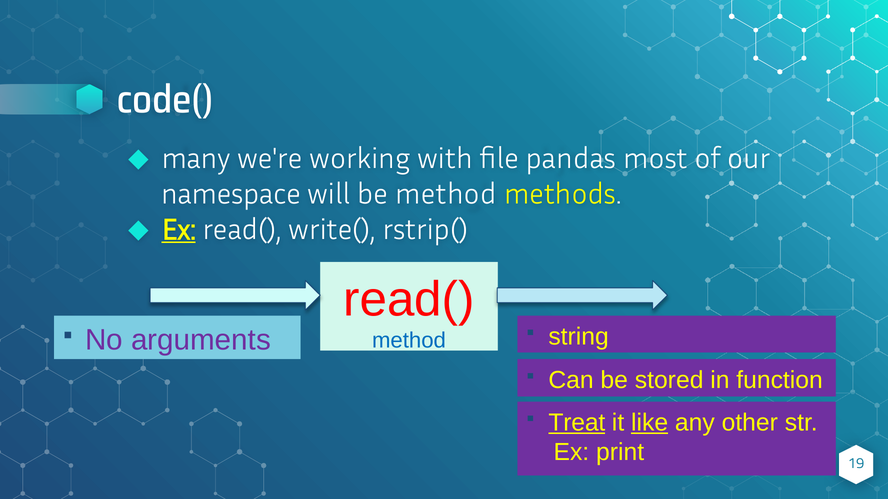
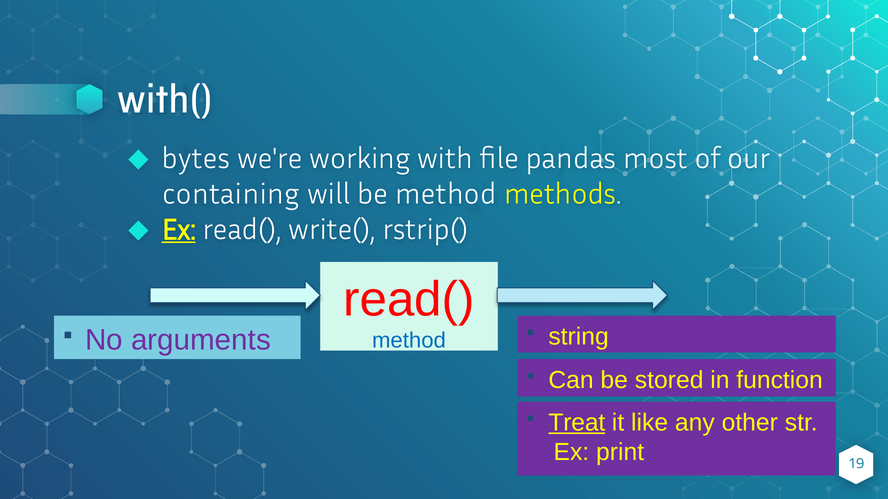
code(: code( -> with( (165, 100)
many: many -> bytes (196, 159)
namespace: namespace -> containing (231, 194)
like underline: present -> none (650, 423)
